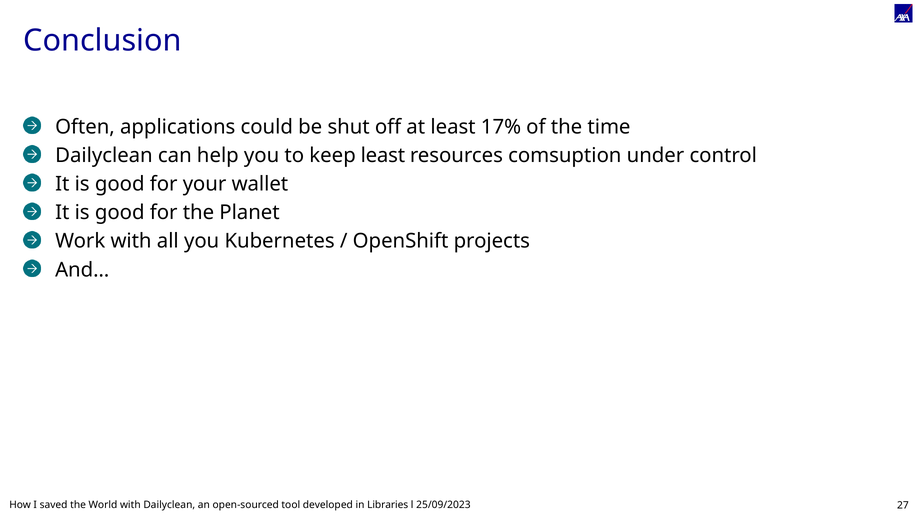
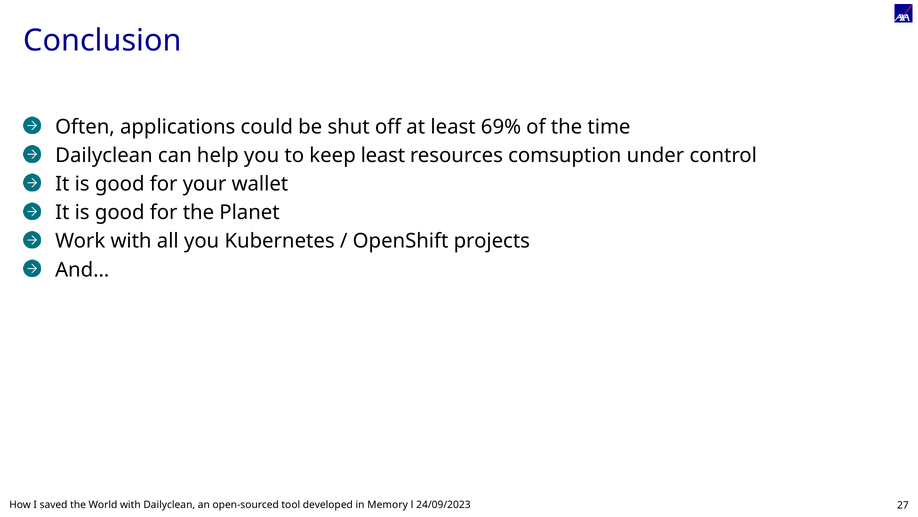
17%: 17% -> 69% (501, 127)
Libraries: Libraries -> Memory (388, 504)
25/09/2023: 25/09/2023 -> 24/09/2023 (443, 504)
